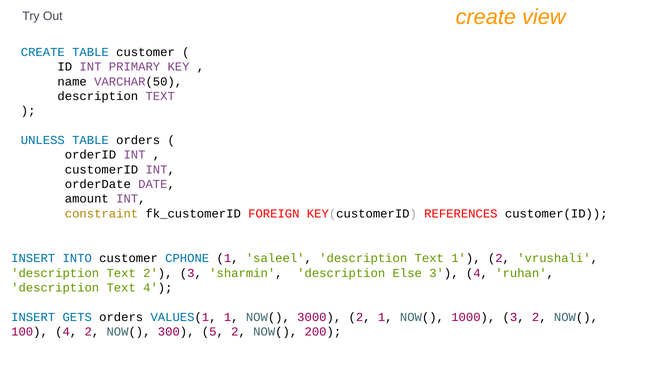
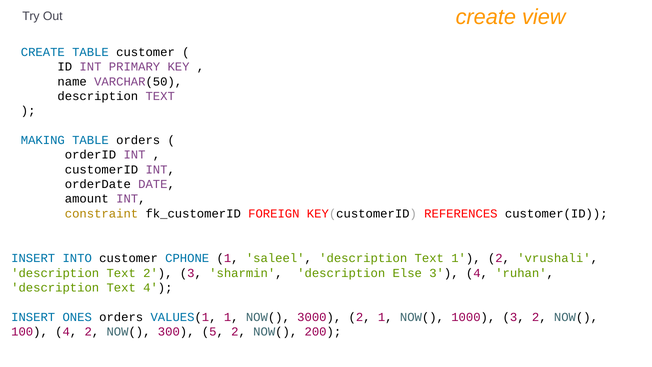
UNLESS: UNLESS -> MAKING (43, 140)
GETS: GETS -> ONES (77, 317)
